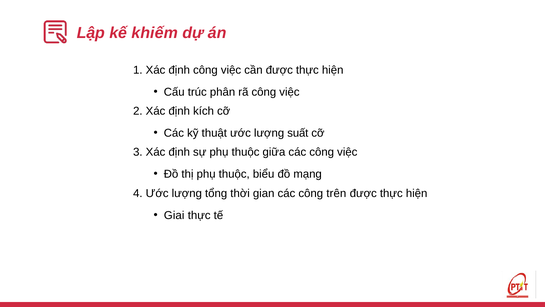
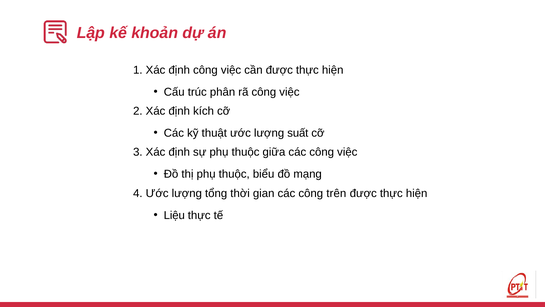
khiếm: khiếm -> khoản (155, 33)
Giai: Giai -> Liệu (174, 215)
